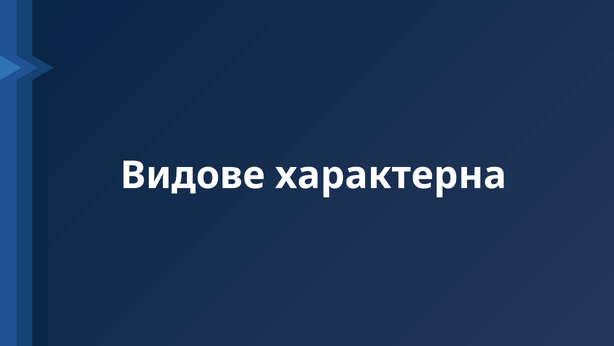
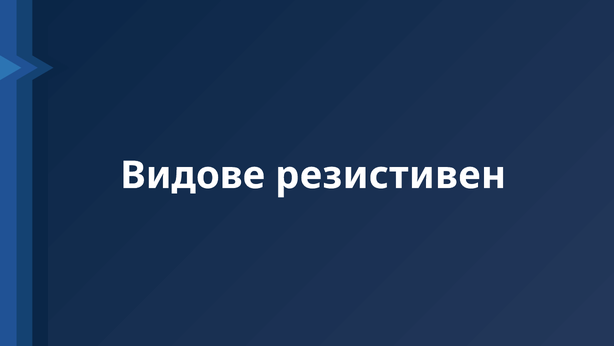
характерна: характерна -> резистивен (391, 175)
